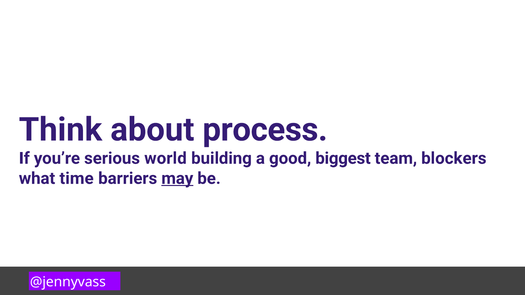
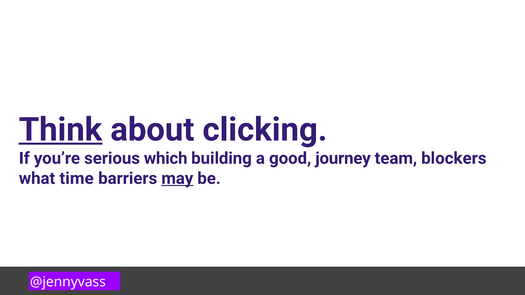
Think underline: none -> present (60, 130)
process: process -> clicking (265, 130)
world: world -> which (166, 158)
biggest: biggest -> journey (343, 158)
